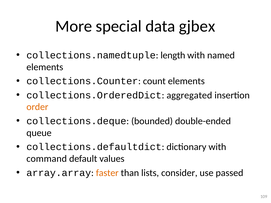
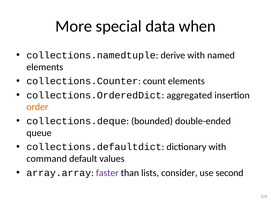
gjbex: gjbex -> when (197, 26)
length: length -> derive (173, 55)
faster colour: orange -> purple (107, 173)
passed: passed -> second (230, 173)
